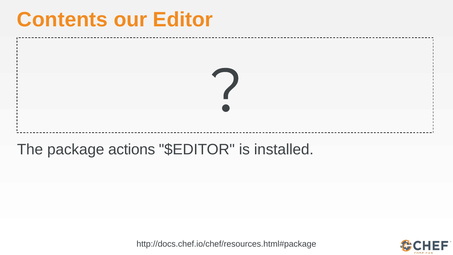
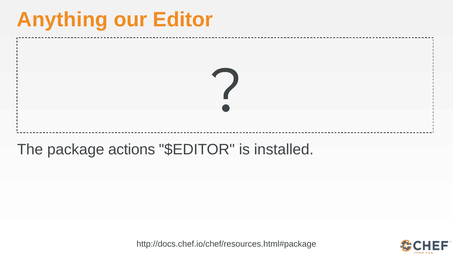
Contents: Contents -> Anything (62, 20)
